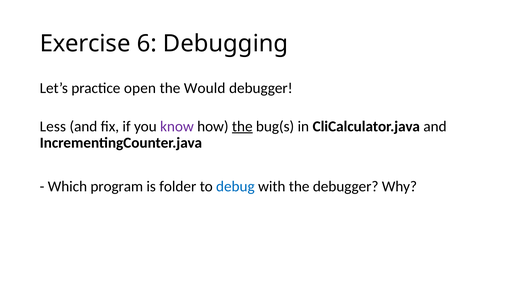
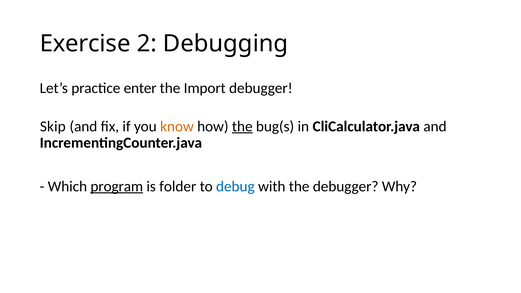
6: 6 -> 2 (147, 44)
open: open -> enter (140, 88)
Would: Would -> Import (205, 88)
Less: Less -> Skip (53, 126)
know colour: purple -> orange (177, 126)
program underline: none -> present (117, 186)
